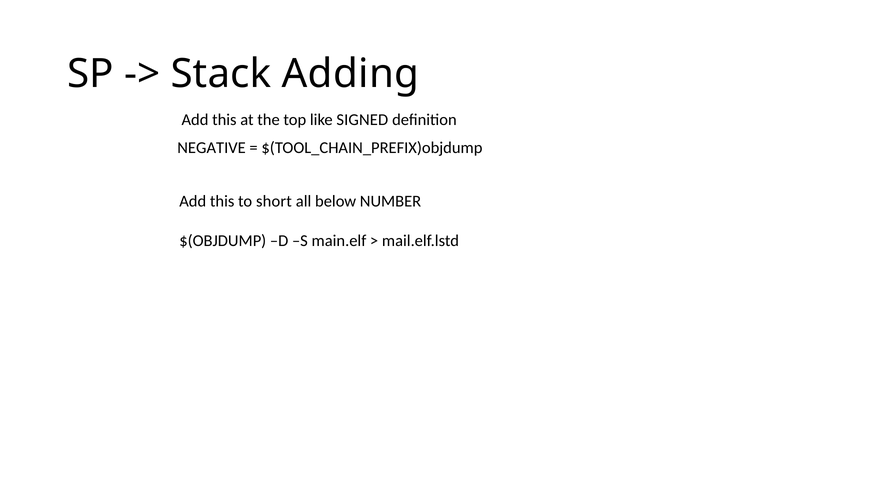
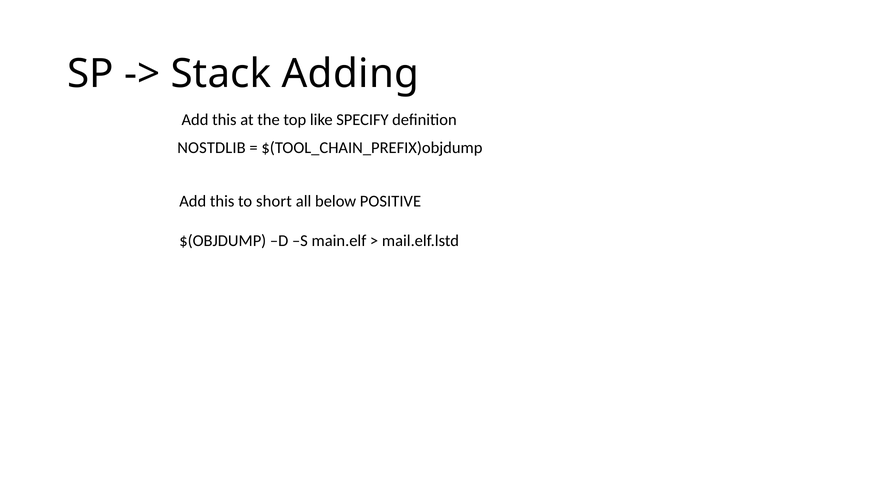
SIGNED: SIGNED -> SPECIFY (362, 120)
NEGATIVE: NEGATIVE -> NOSTDLIB (211, 148)
NUMBER: NUMBER -> POSITIVE (390, 201)
